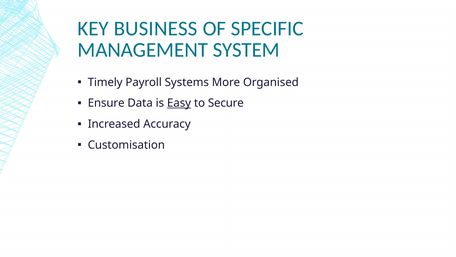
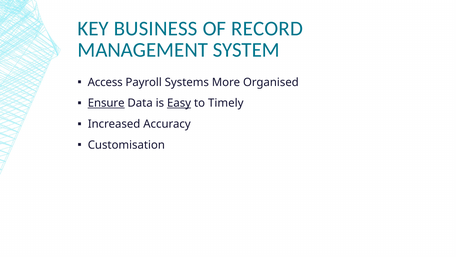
SPECIFIC: SPECIFIC -> RECORD (267, 28)
Timely: Timely -> Access (105, 82)
Ensure underline: none -> present (106, 103)
Secure: Secure -> Timely (226, 103)
